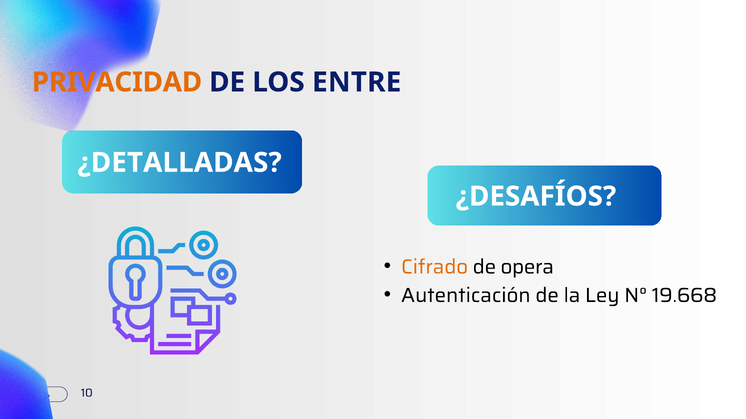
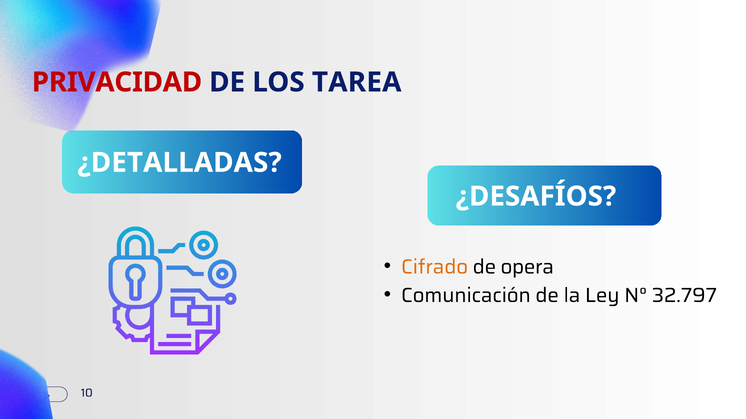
PRIVACIDAD colour: orange -> red (117, 82)
ENTRE: ENTRE -> TAREA (357, 82)
Autenticación: Autenticación -> Comunicación (466, 296)
19.668: 19.668 -> 32.797 (684, 296)
